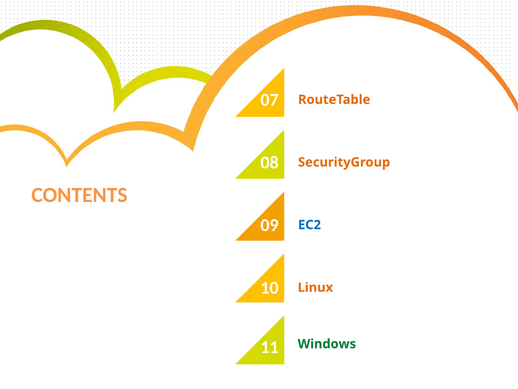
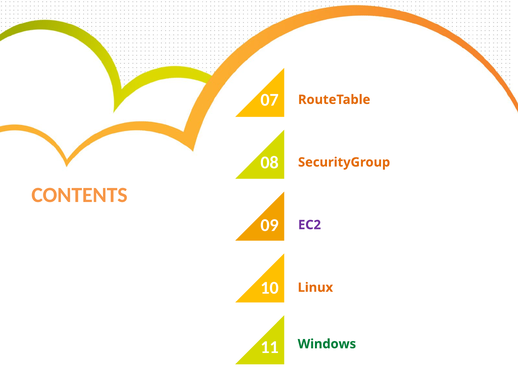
EC2 colour: blue -> purple (310, 225)
